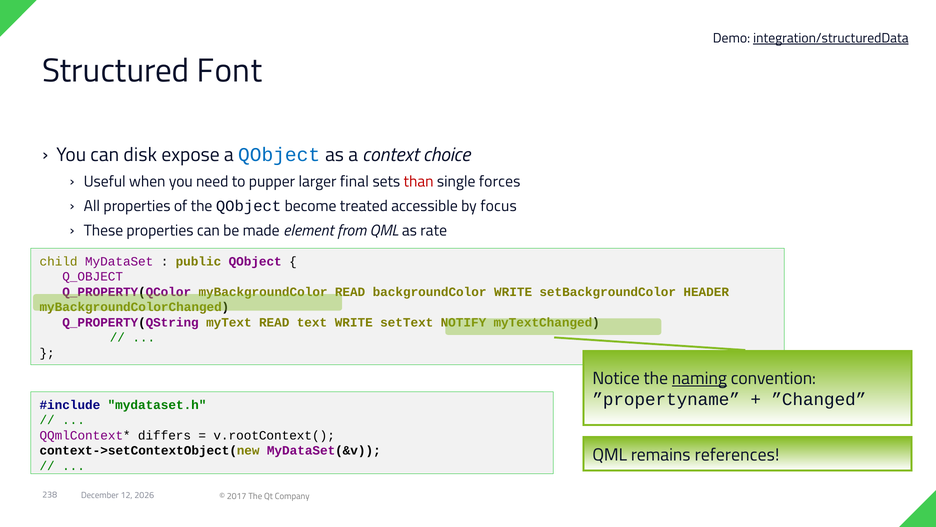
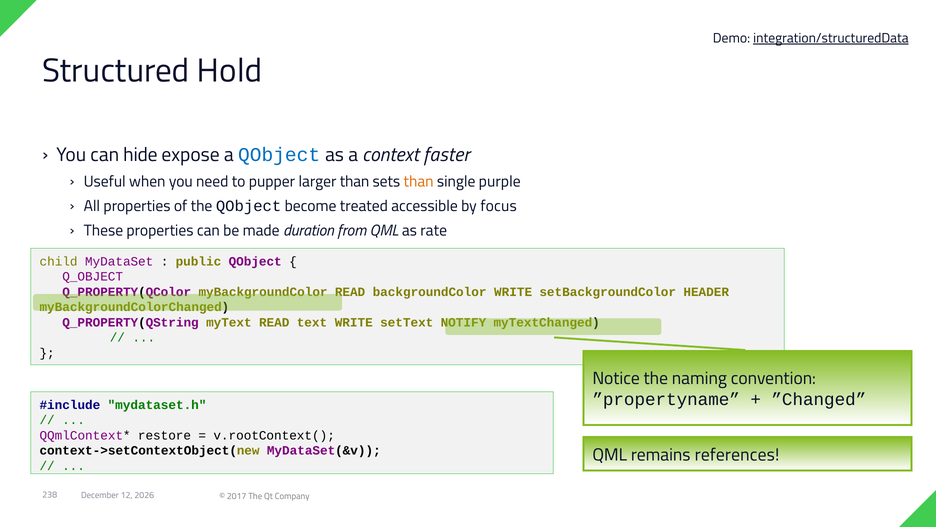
Font: Font -> Hold (230, 71)
disk: disk -> hide (140, 155)
choice: choice -> faster (447, 155)
larger final: final -> than (355, 181)
than colour: red -> orange (419, 181)
forces: forces -> purple (500, 181)
element: element -> duration (309, 231)
naming underline: present -> none (699, 378)
differs: differs -> restore (164, 435)
